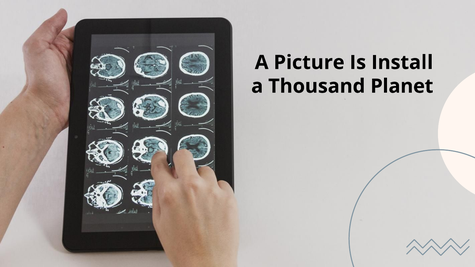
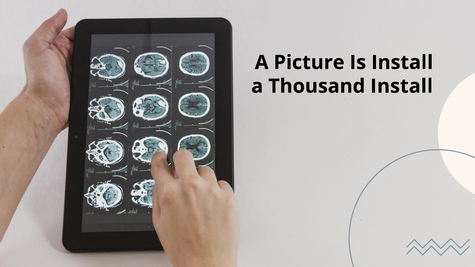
Thousand Planet: Planet -> Install (402, 86)
